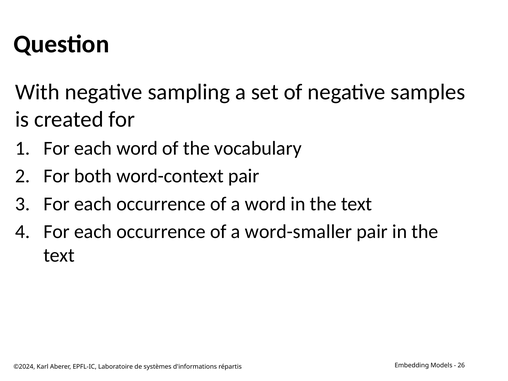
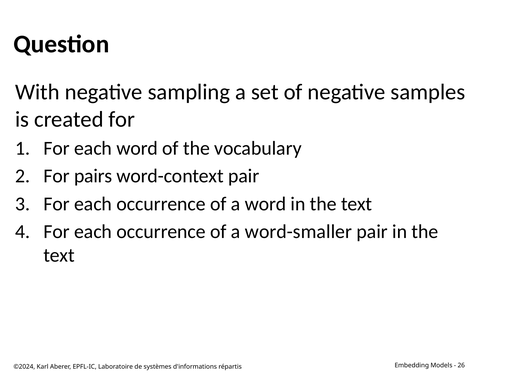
both: both -> pairs (93, 176)
